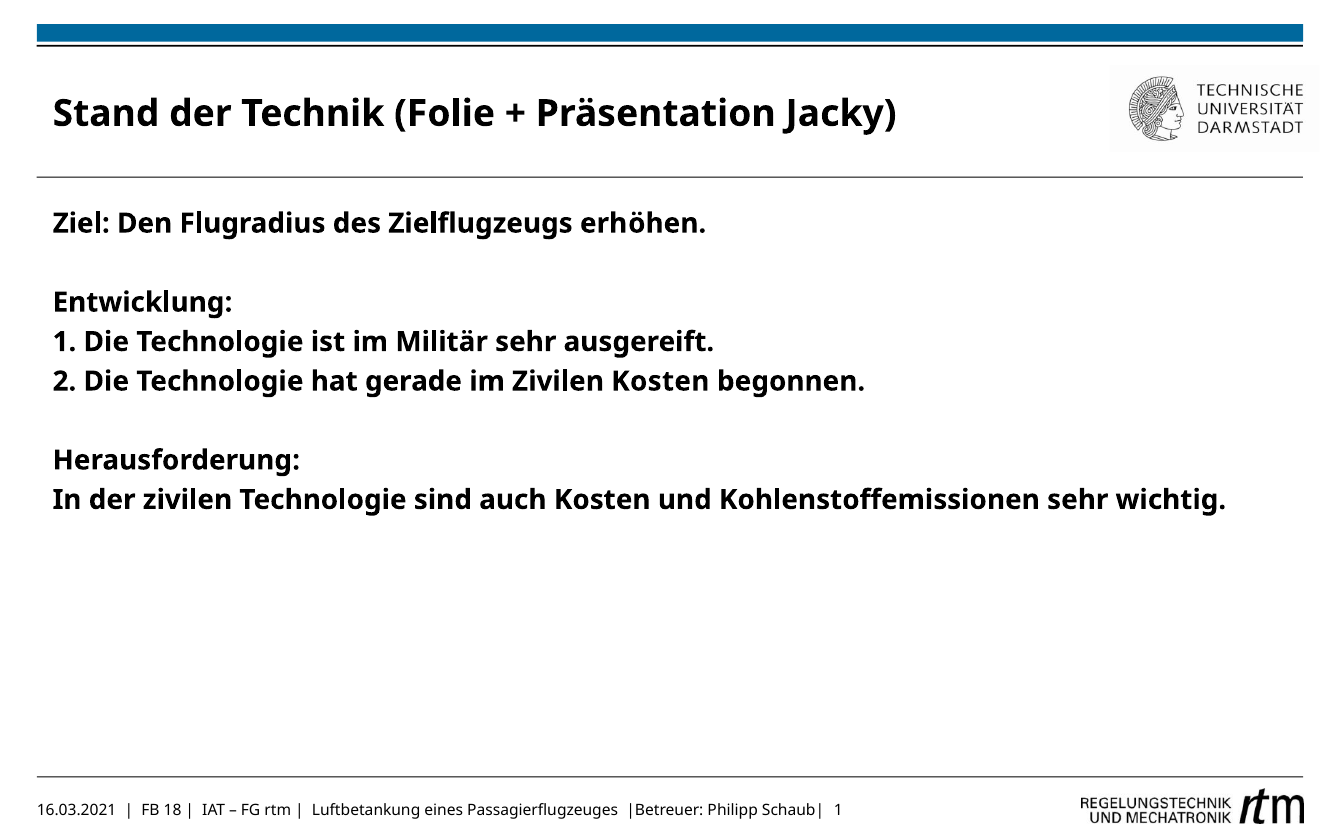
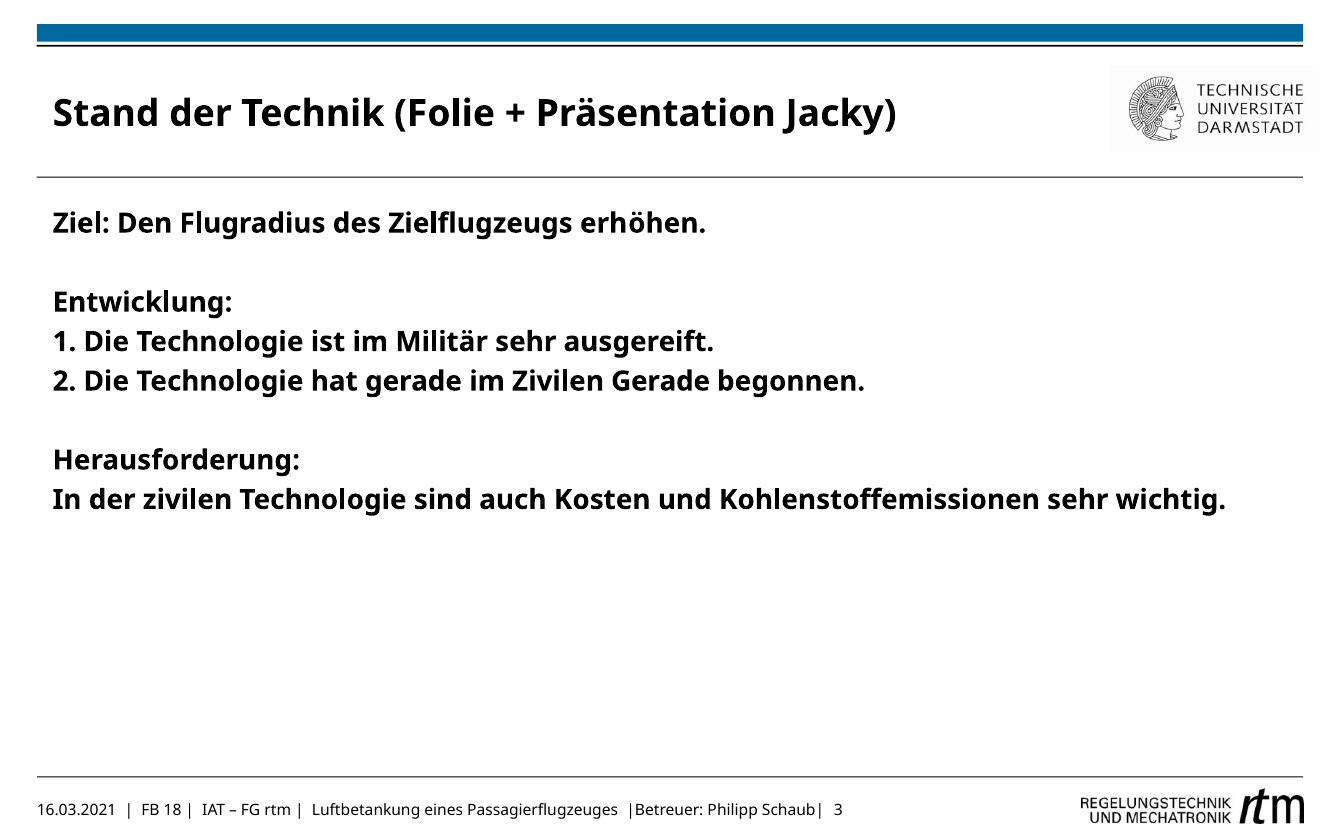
Zivilen Kosten: Kosten -> Gerade (661, 381)
1: 1 -> 3 (838, 810)
